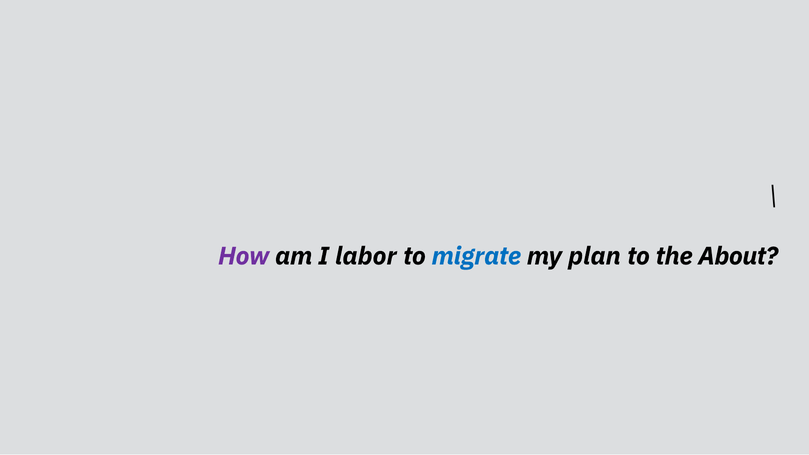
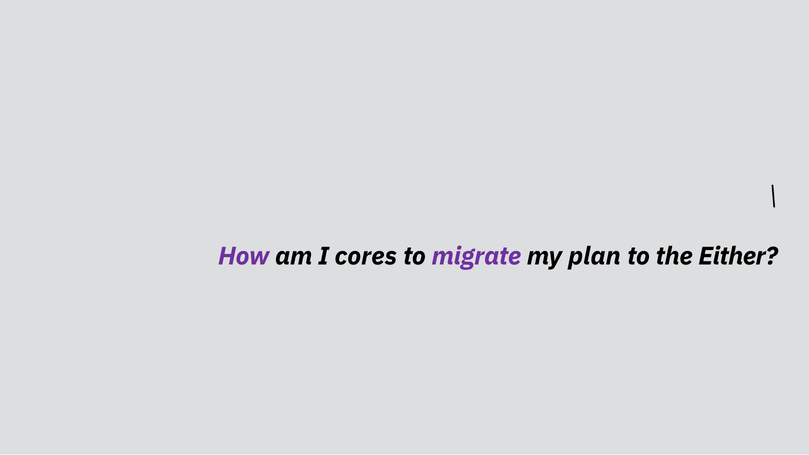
labor: labor -> cores (366, 256)
migrate colour: blue -> purple (476, 256)
About: About -> Either (738, 256)
